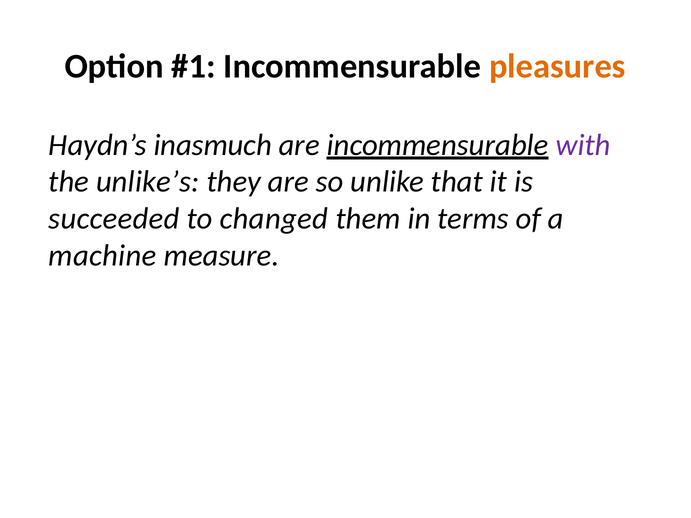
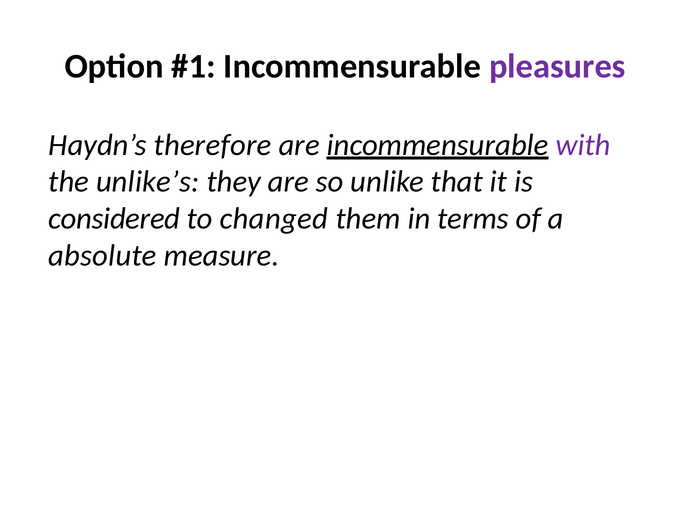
pleasures colour: orange -> purple (557, 66)
inasmuch: inasmuch -> therefore (213, 145)
succeeded: succeeded -> considered (114, 219)
machine: machine -> absolute (102, 256)
